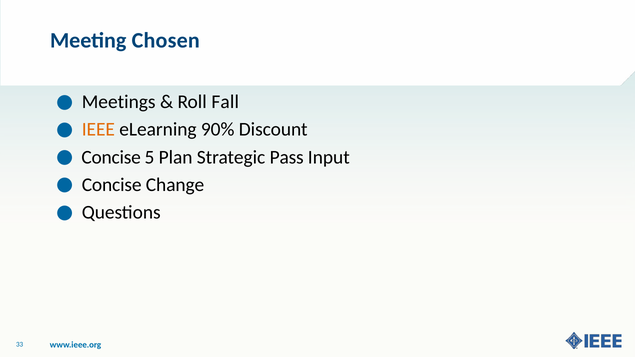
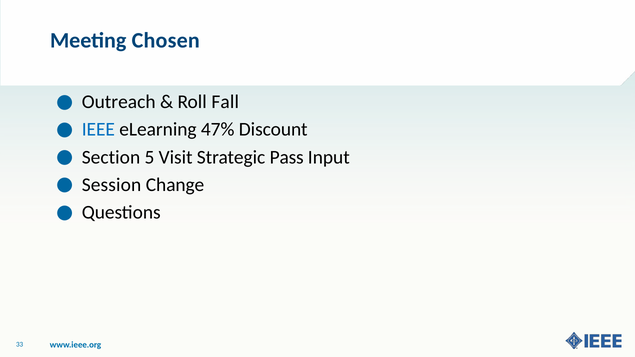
Meetings: Meetings -> Outreach (119, 102)
IEEE colour: orange -> blue (98, 130)
90%: 90% -> 47% (218, 130)
Concise: Concise -> Section (111, 157)
Plan: Plan -> Visit (176, 157)
Concise: Concise -> Session (112, 185)
